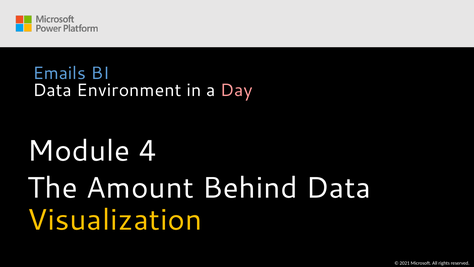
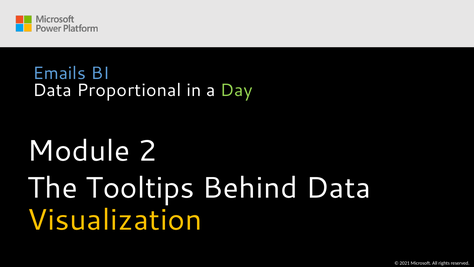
Environment: Environment -> Proportional (129, 90)
Day colour: pink -> light green (236, 90)
4: 4 -> 2 (148, 151)
Amount: Amount -> Tooltips (140, 188)
